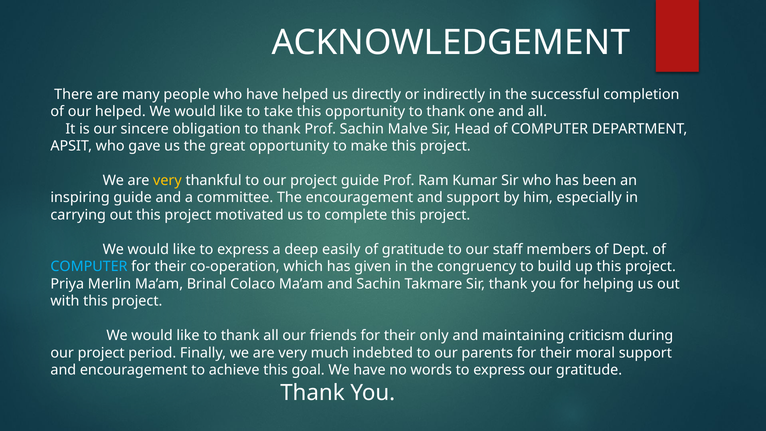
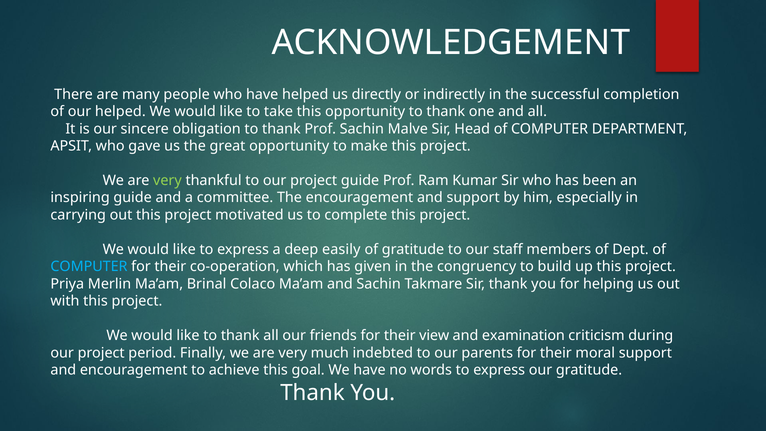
very colour: yellow -> light green (167, 180)
only: only -> view (434, 336)
maintaining: maintaining -> examination (523, 336)
